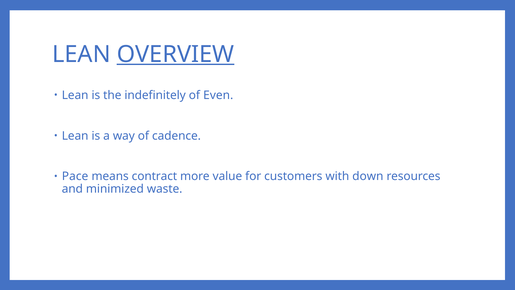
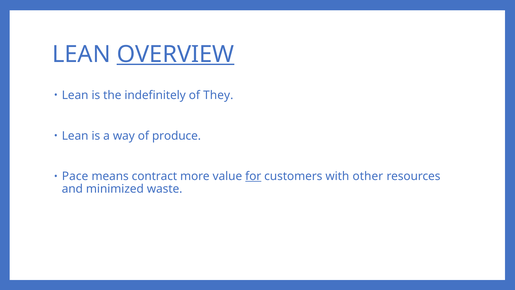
Even: Even -> They (218, 95)
cadence: cadence -> produce (176, 136)
for underline: none -> present (253, 176)
down: down -> other (368, 176)
